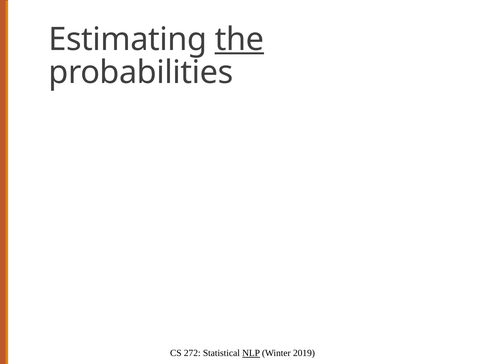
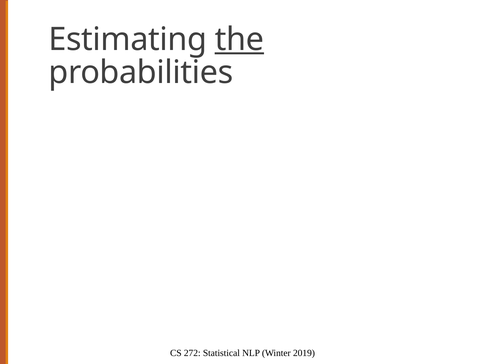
NLP underline: present -> none (251, 353)
